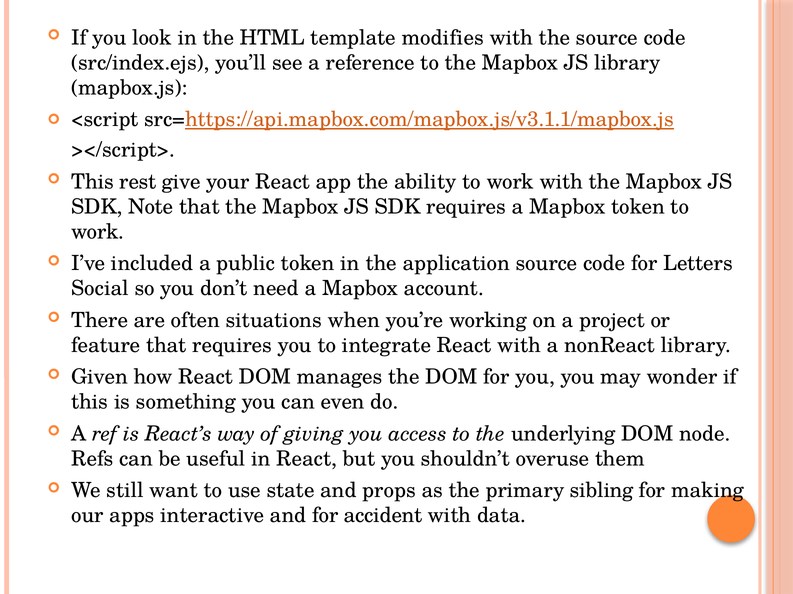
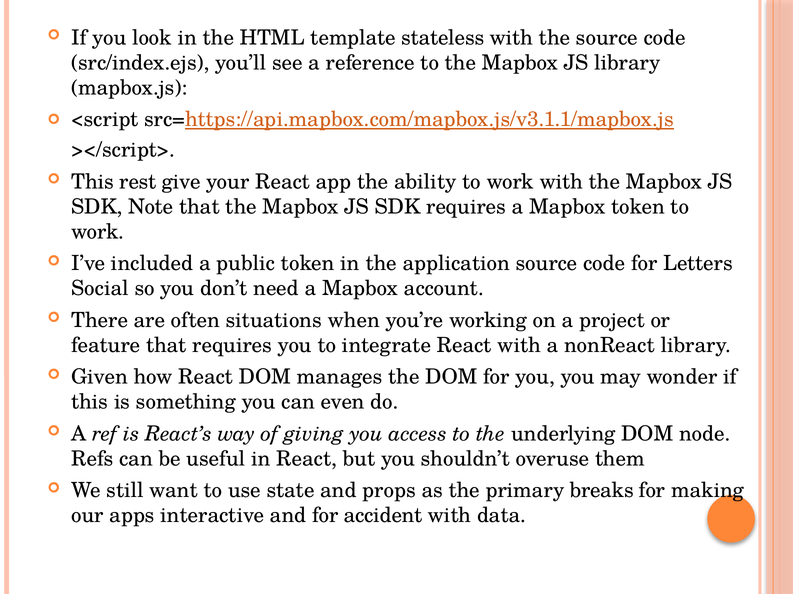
modifies: modifies -> stateless (443, 38)
sibling: sibling -> breaks (602, 491)
